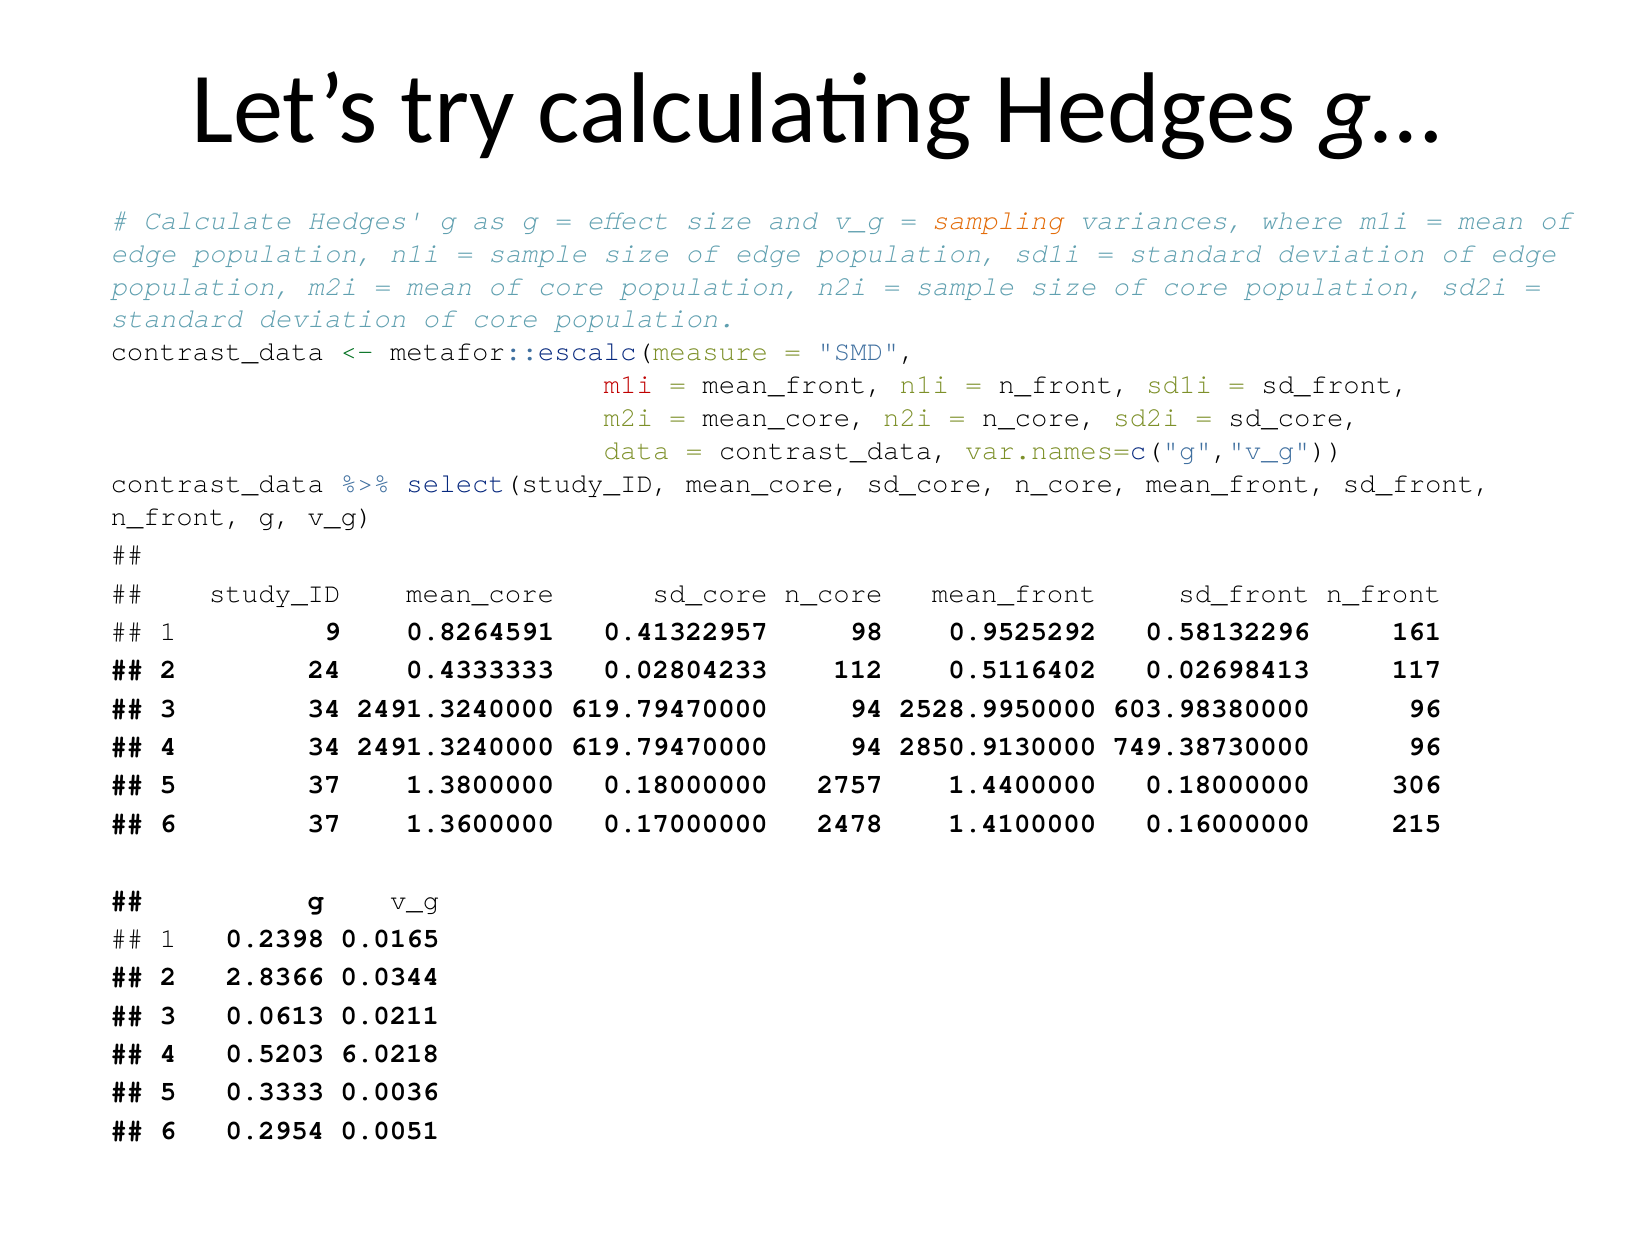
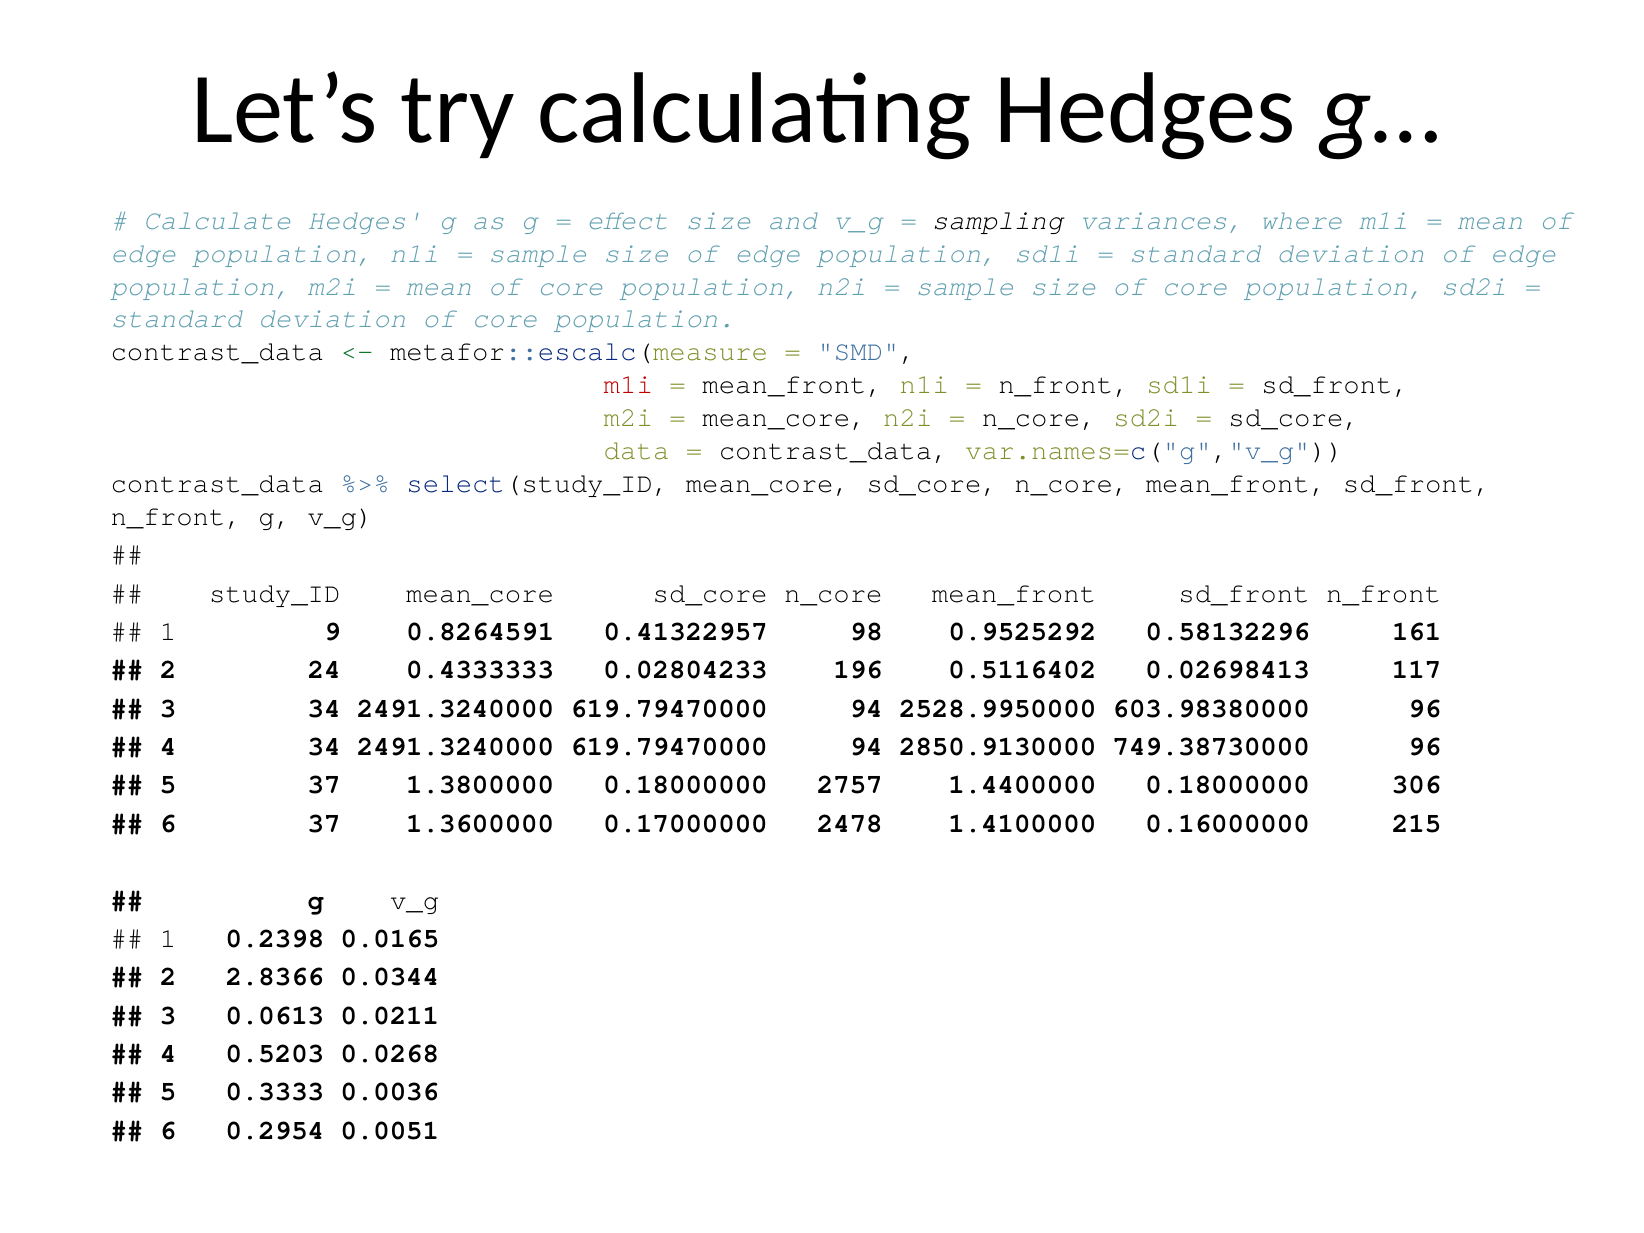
sampling colour: orange -> black (998, 220)
112: 112 -> 196 (858, 670)
6.0218: 6.0218 -> 0.0268 (390, 1054)
